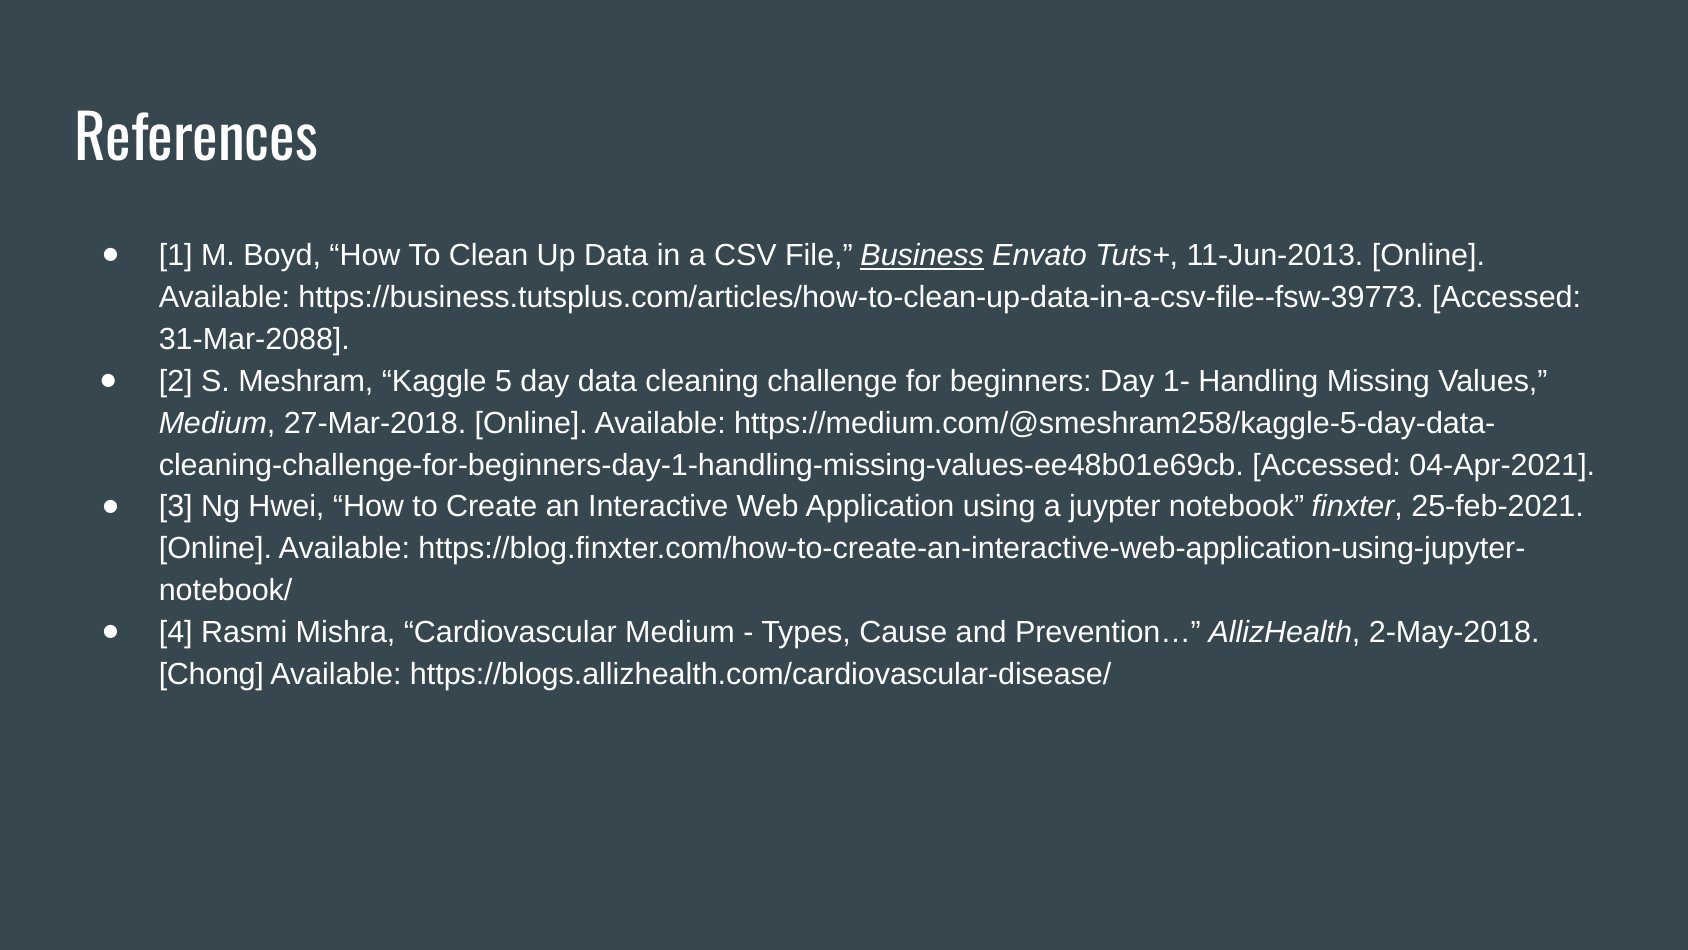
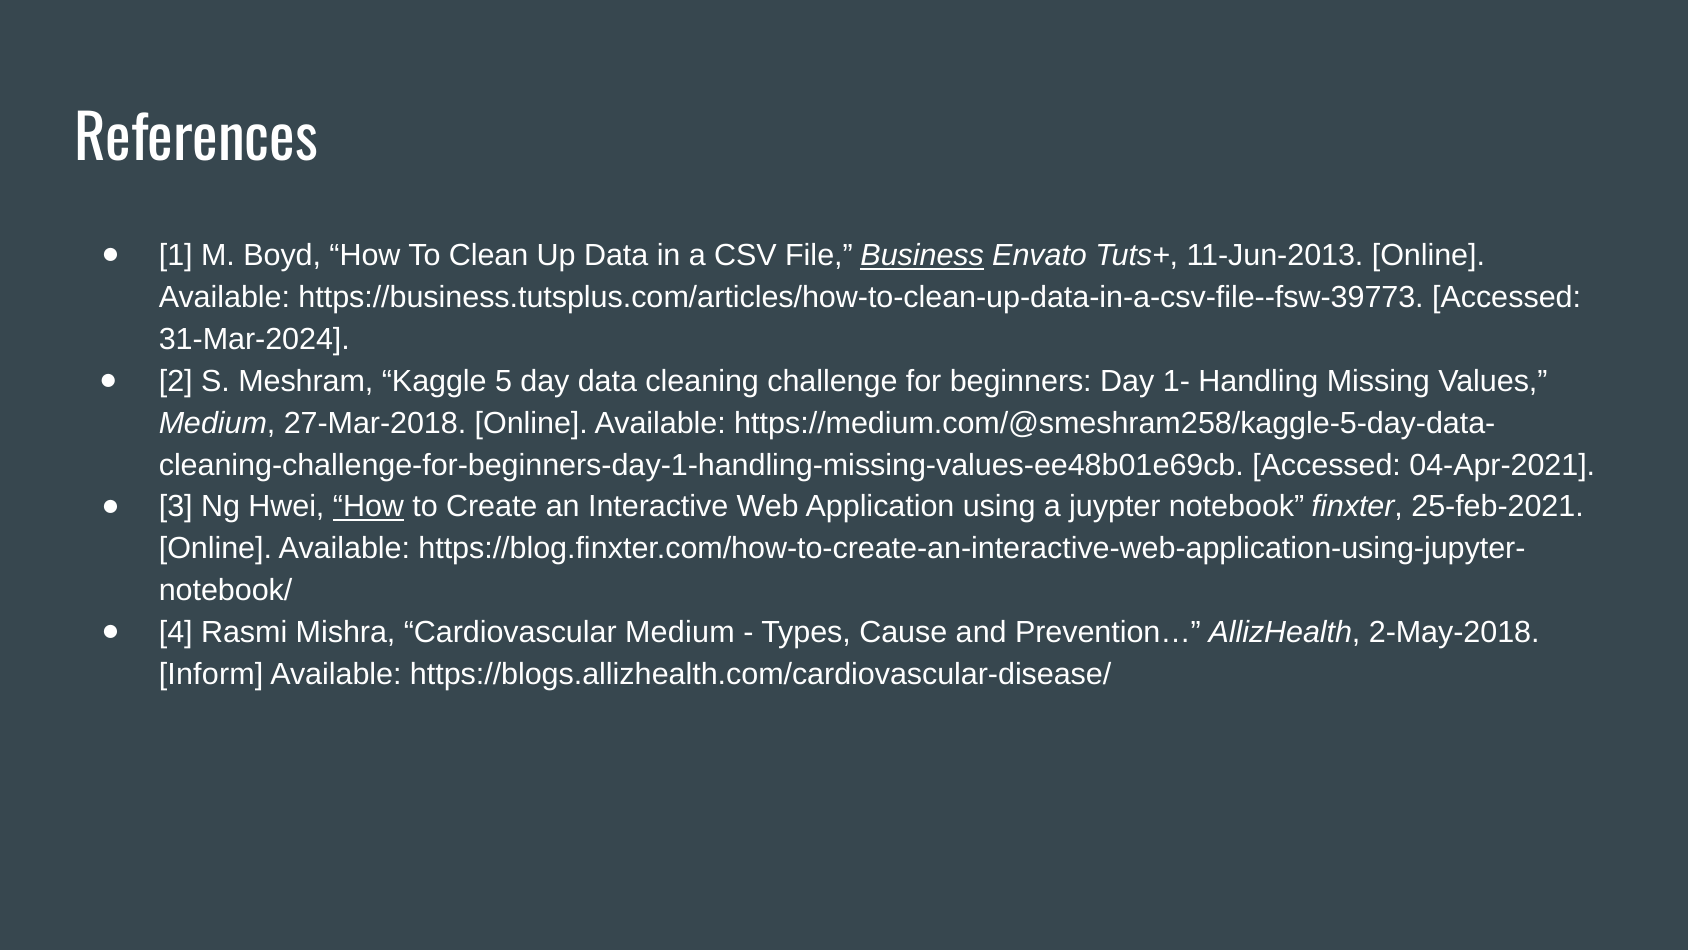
31-Mar-2088: 31-Mar-2088 -> 31-Mar-2024 (254, 339)
How underline: none -> present (368, 507)
Chong: Chong -> Inform (211, 674)
